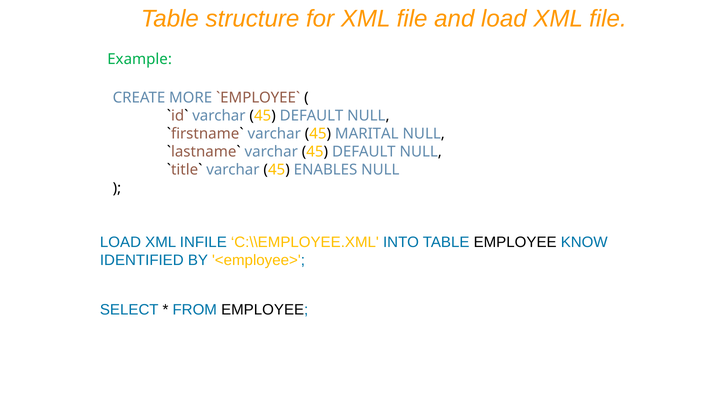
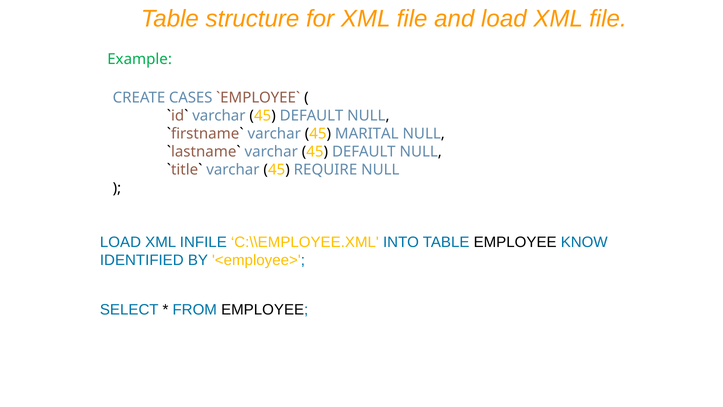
MORE: MORE -> CASES (191, 97)
ENABLES: ENABLES -> REQUIRE (325, 170)
